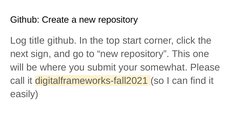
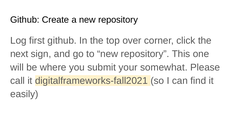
title: title -> first (37, 41)
start: start -> over (132, 41)
